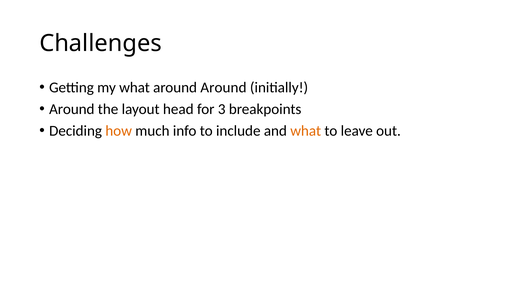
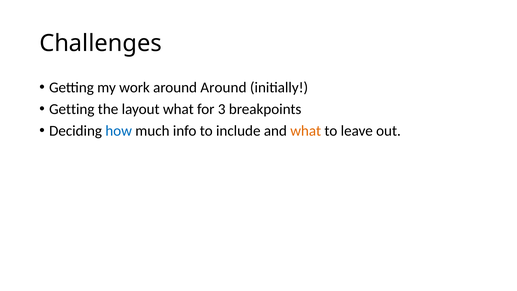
my what: what -> work (135, 87)
Around: Around -> Getting (72, 109)
layout head: head -> what (178, 109)
how colour: orange -> blue (119, 131)
